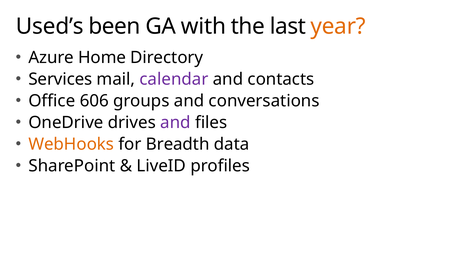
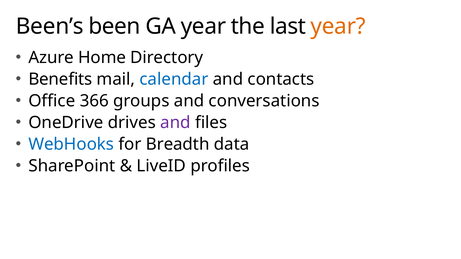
Used’s: Used’s -> Been’s (50, 26)
GA with: with -> year (204, 26)
Services: Services -> Benefits (60, 79)
calendar colour: purple -> blue (174, 79)
606: 606 -> 366 (94, 101)
WebHooks colour: orange -> blue (71, 144)
